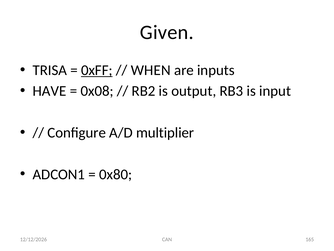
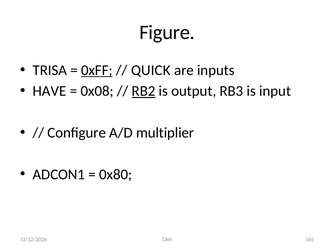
Given: Given -> Figure (167, 32)
WHEN: WHEN -> QUICK (151, 70)
RB2 underline: none -> present (144, 91)
